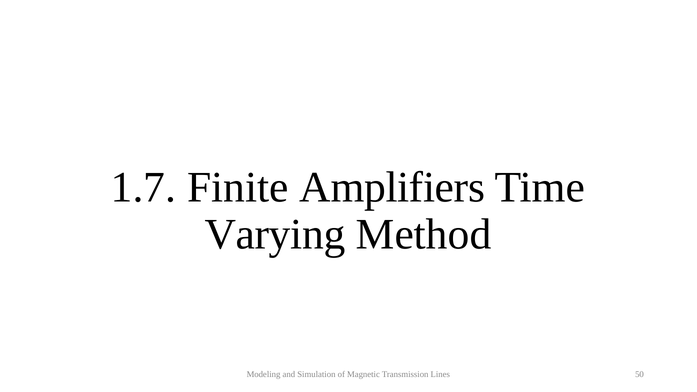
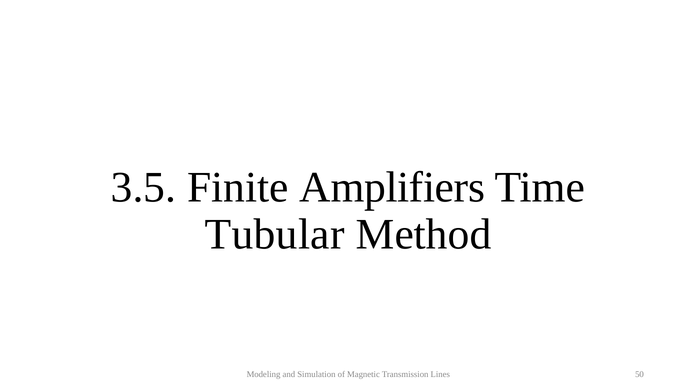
1.7: 1.7 -> 3.5 (143, 187)
Varying: Varying -> Tubular (275, 234)
